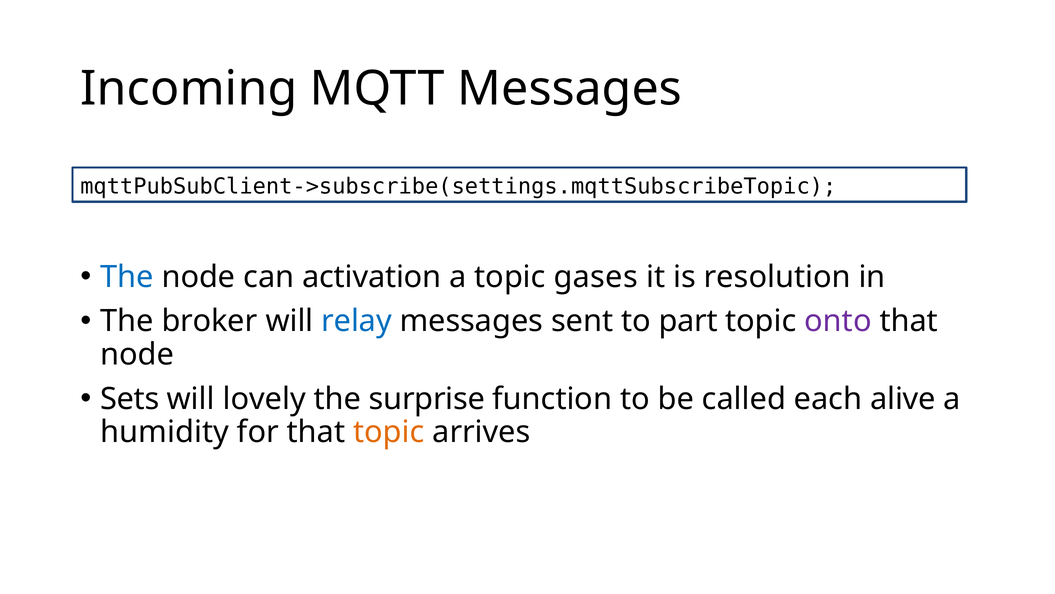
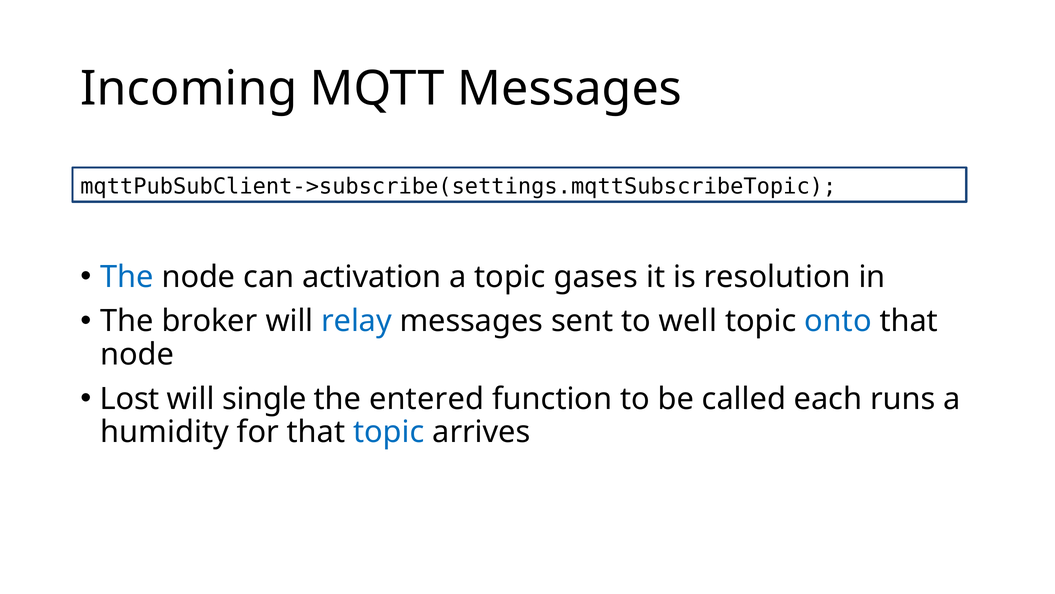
part: part -> well (688, 321)
onto colour: purple -> blue (838, 321)
Sets: Sets -> Lost (130, 398)
lovely: lovely -> single (264, 398)
surprise: surprise -> entered (427, 398)
alive: alive -> runs (903, 398)
topic colour: orange -> blue (389, 432)
